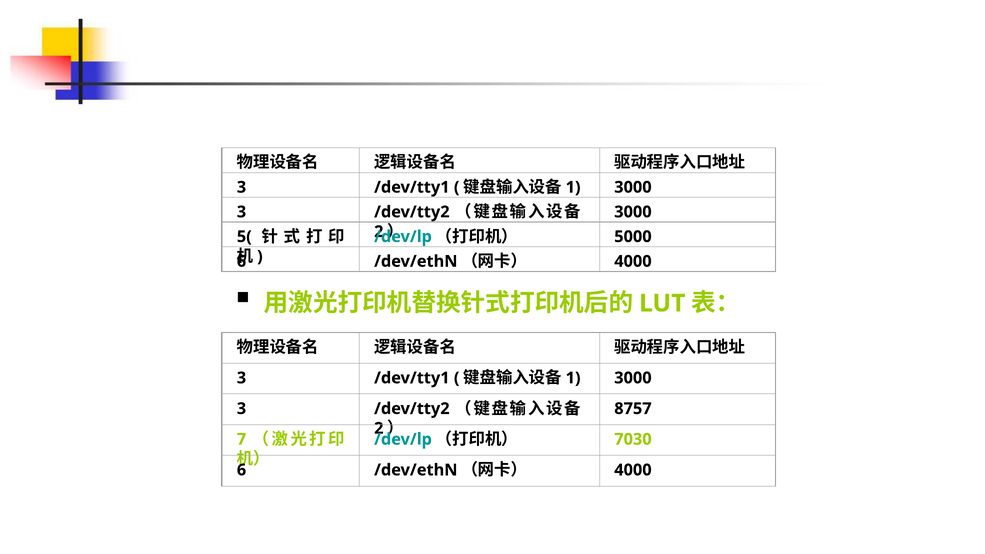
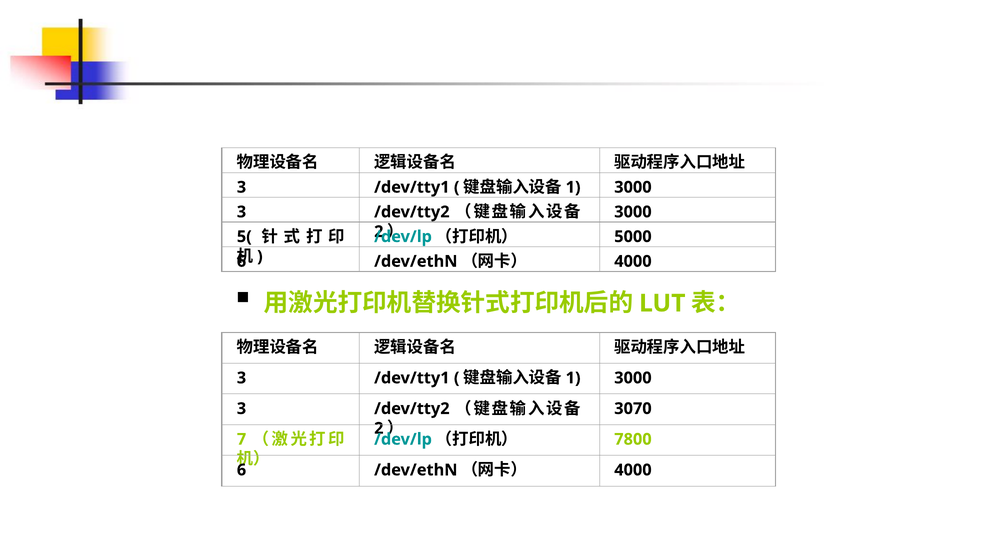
8757: 8757 -> 3070 (633, 409)
7030: 7030 -> 7800 (633, 439)
